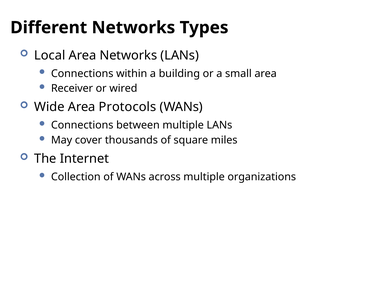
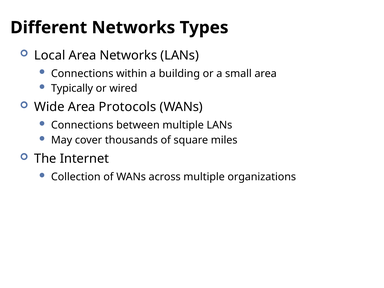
Receiver: Receiver -> Typically (72, 88)
